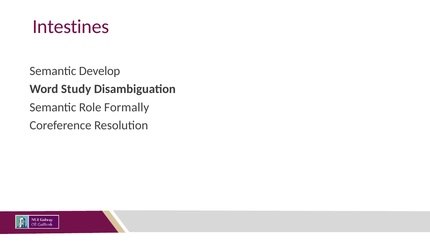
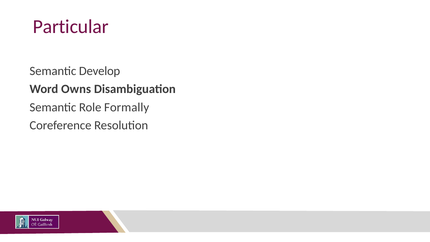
Intestines: Intestines -> Particular (71, 27)
Study: Study -> Owns (76, 89)
